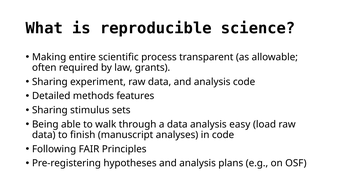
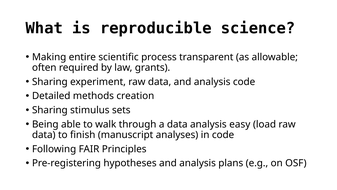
features: features -> creation (135, 96)
